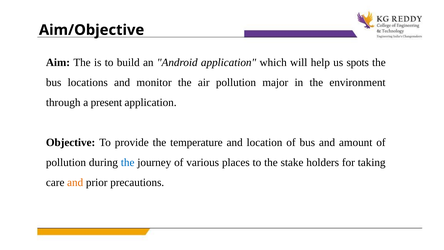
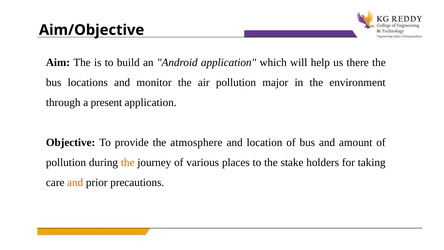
spots: spots -> there (358, 62)
temperature: temperature -> atmosphere (196, 142)
the colour: blue -> orange (128, 162)
